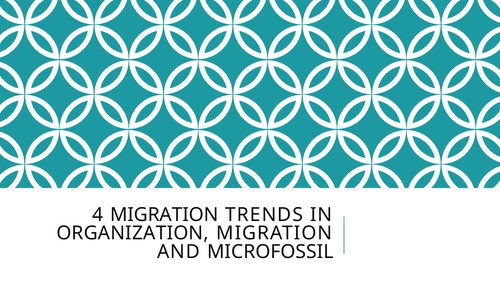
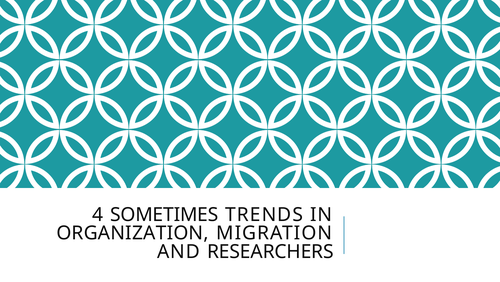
4 MIGRATION: MIGRATION -> SOMETIMES (164, 214)
MICROFOSSIL: MICROFOSSIL -> RESEARCHERS (270, 251)
